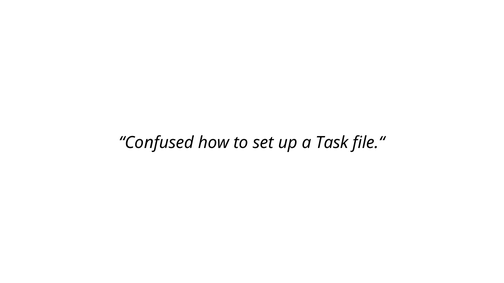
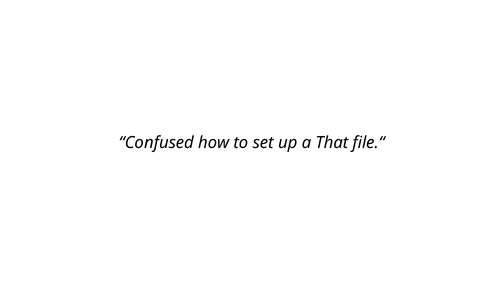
Task: Task -> That (332, 143)
